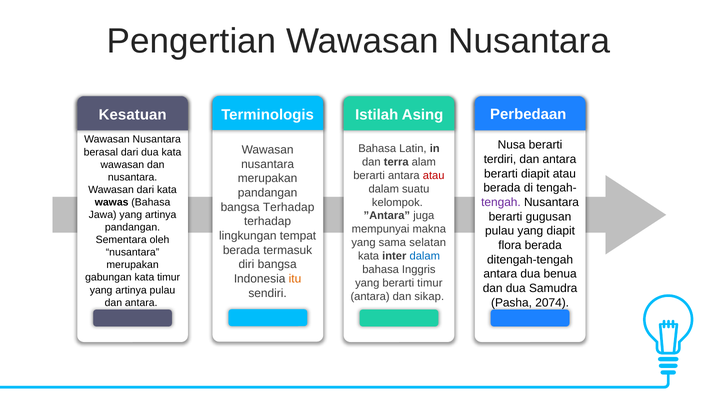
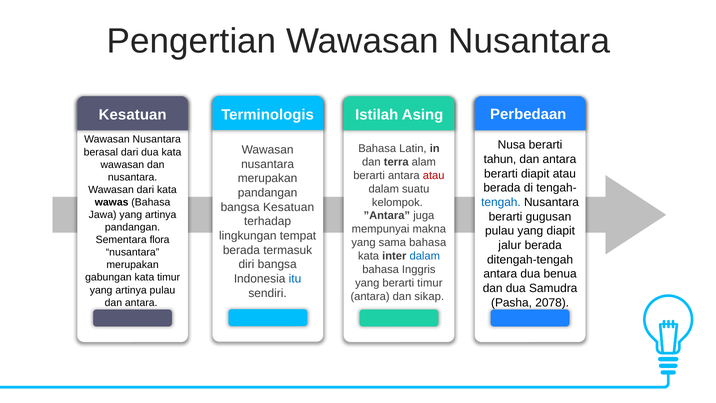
terdiri: terdiri -> tahun (500, 159)
tengah colour: purple -> blue (501, 202)
bangsa Terhadap: Terhadap -> Kesatuan (289, 207)
oleh: oleh -> flora (160, 240)
sama selatan: selatan -> bahasa (428, 242)
flora: flora -> jalur (510, 245)
itu colour: orange -> blue (295, 279)
2074: 2074 -> 2078 (552, 302)
